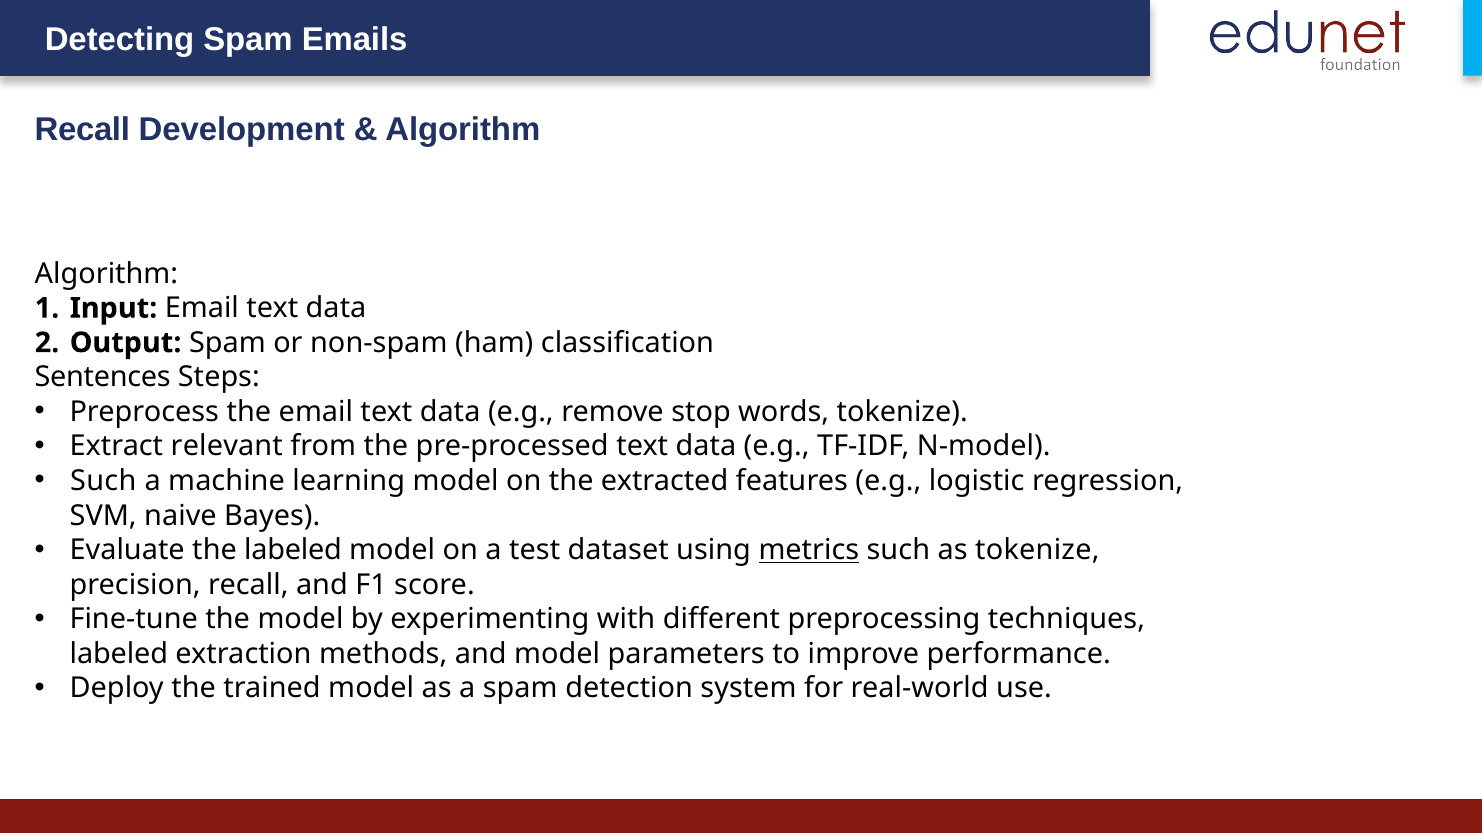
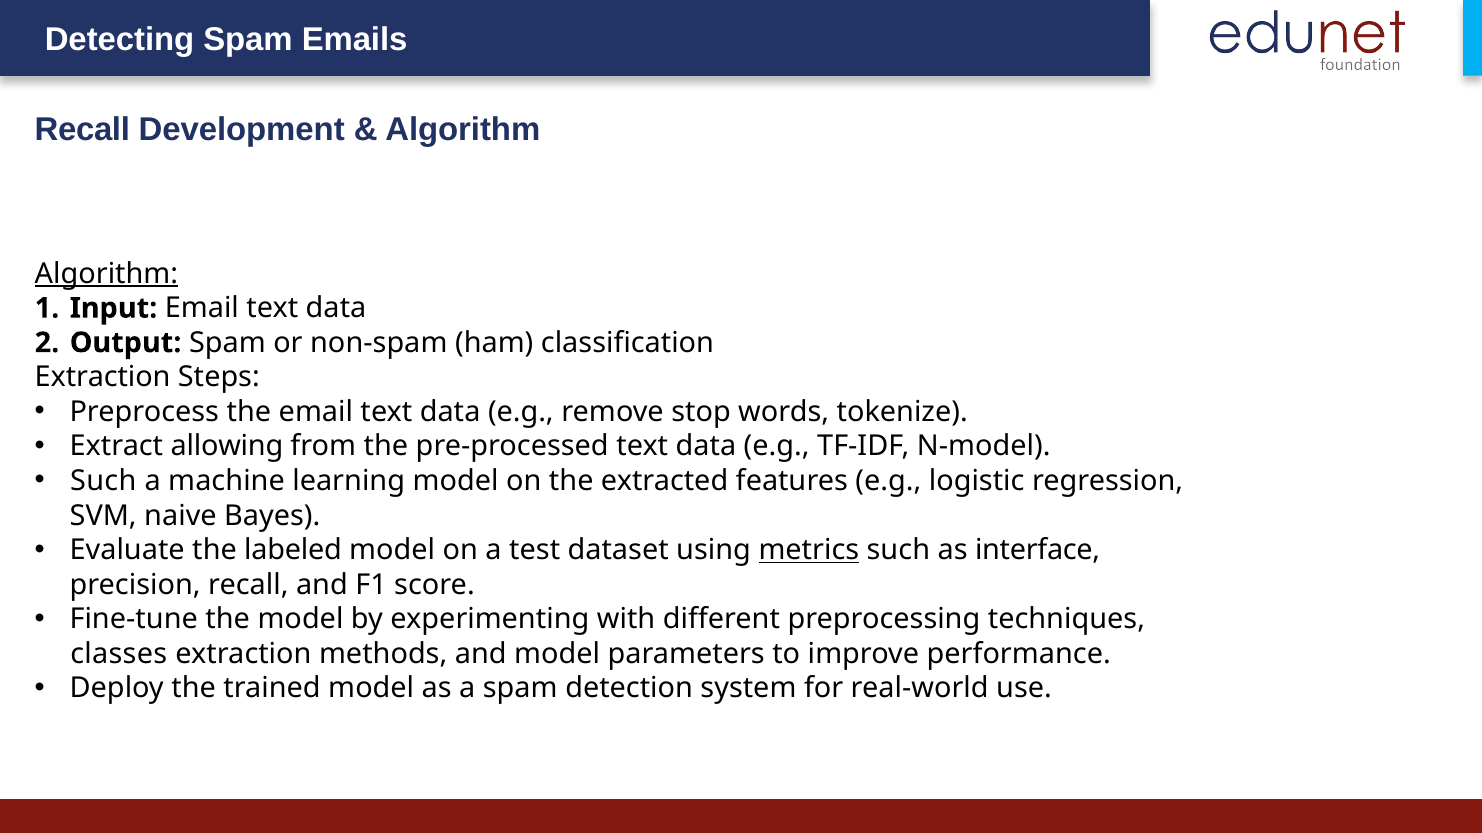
Algorithm underline: none -> present (106, 274)
Sentences: Sentences -> Extraction (103, 378)
relevant: relevant -> allowing (227, 447)
as tokenize: tokenize -> interface (1038, 551)
labeled: labeled -> classes (119, 654)
